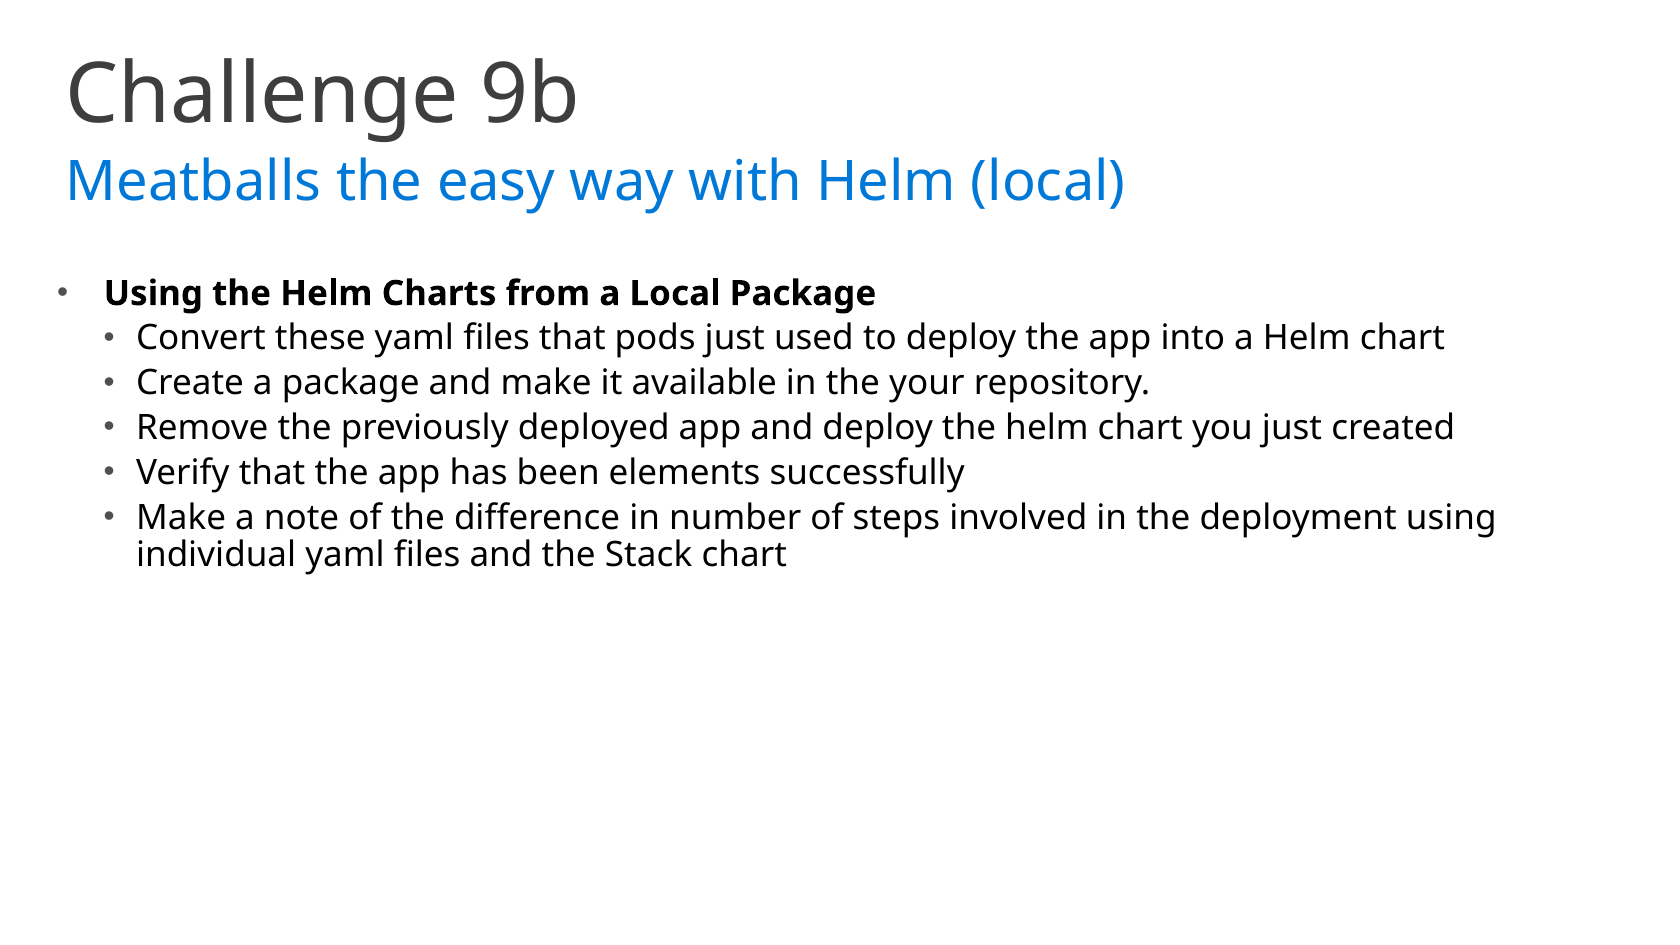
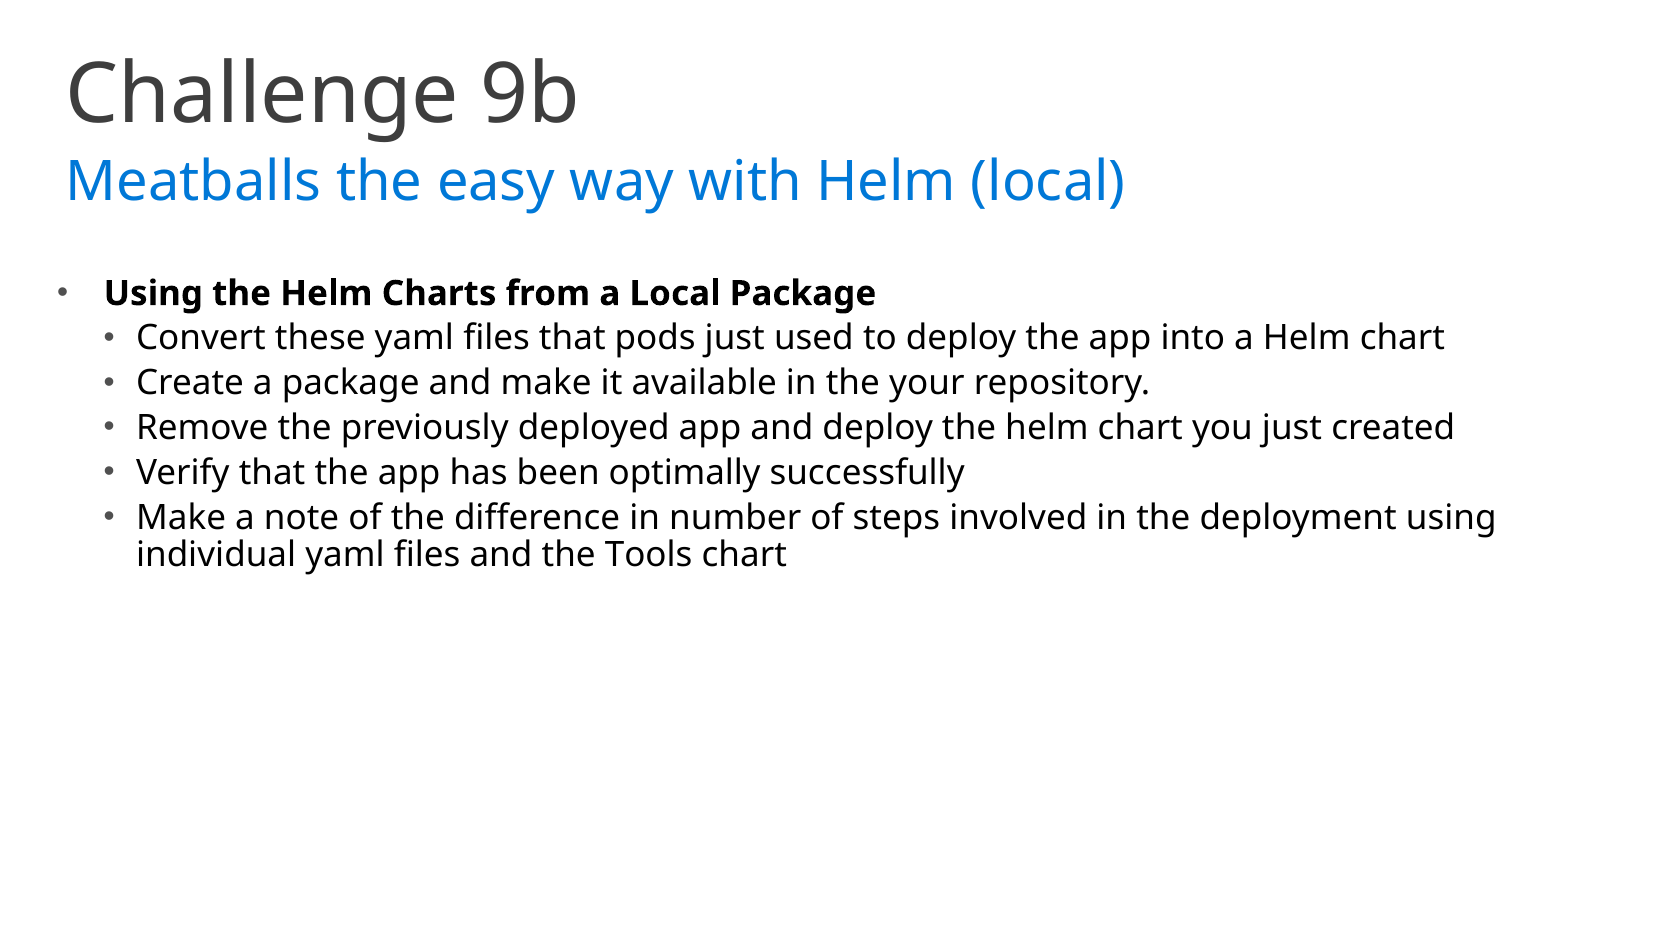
elements: elements -> optimally (685, 473)
Stack: Stack -> Tools (649, 555)
